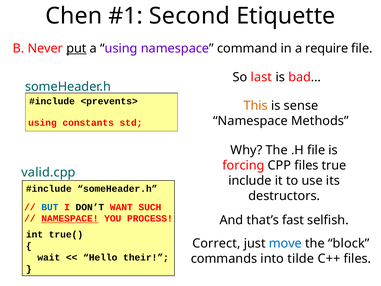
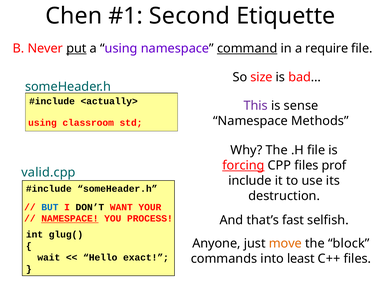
command underline: none -> present (247, 48)
last: last -> size (261, 77)
<prevents>: <prevents> -> <actually> (109, 101)
This colour: orange -> purple (256, 106)
constants: constants -> classroom (88, 123)
forcing underline: none -> present (243, 165)
true: true -> prof (334, 165)
destructors: destructors -> destruction (284, 196)
SUCH: SUCH -> YOUR (150, 207)
true(: true( -> glug( (66, 234)
Correct: Correct -> Anyone (216, 243)
move colour: blue -> orange (285, 243)
their: their -> exact (146, 257)
tilde: tilde -> least (301, 259)
